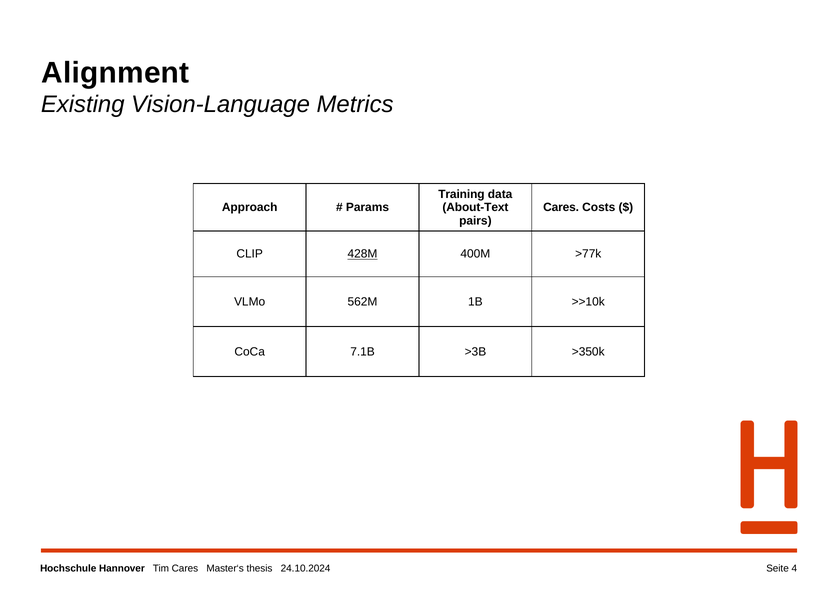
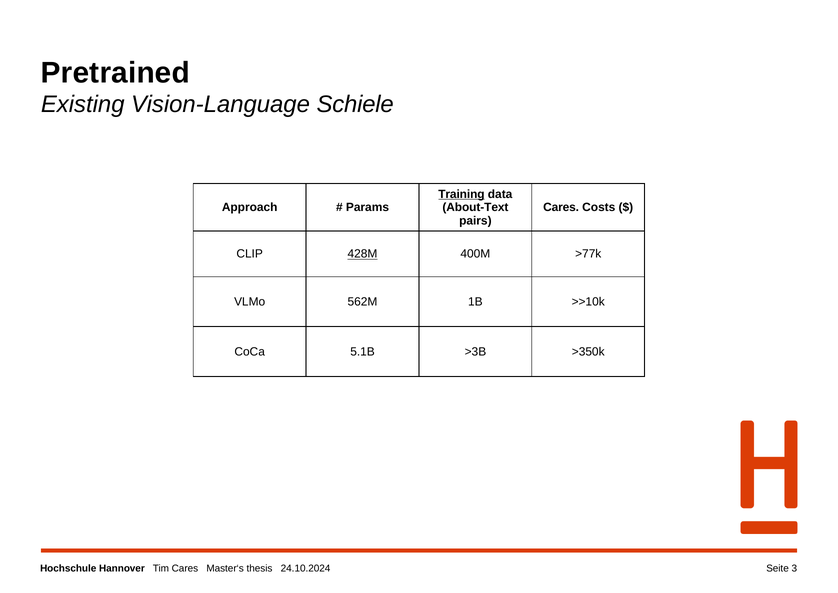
Alignment: Alignment -> Pretrained (115, 73)
Metrics: Metrics -> Schiele (355, 104)
Training underline: none -> present (461, 194)
7.1B: 7.1B -> 5.1B (363, 352)
4: 4 -> 3 (794, 568)
